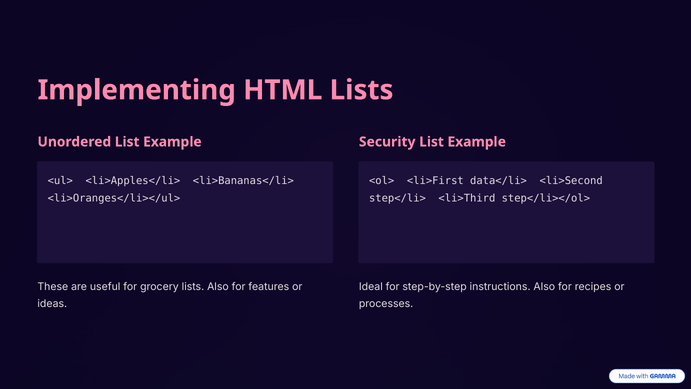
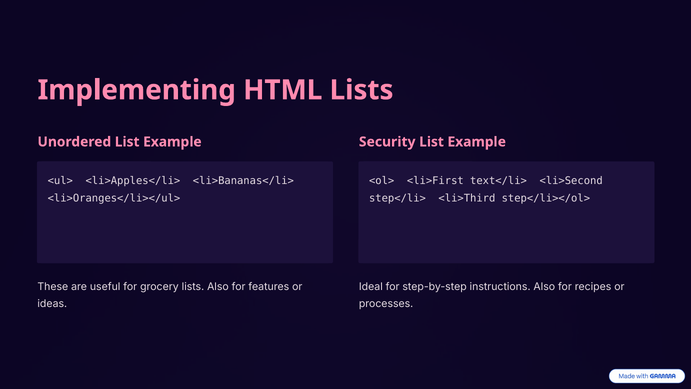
data</li>: data</li> -> text</li> (499, 181)
